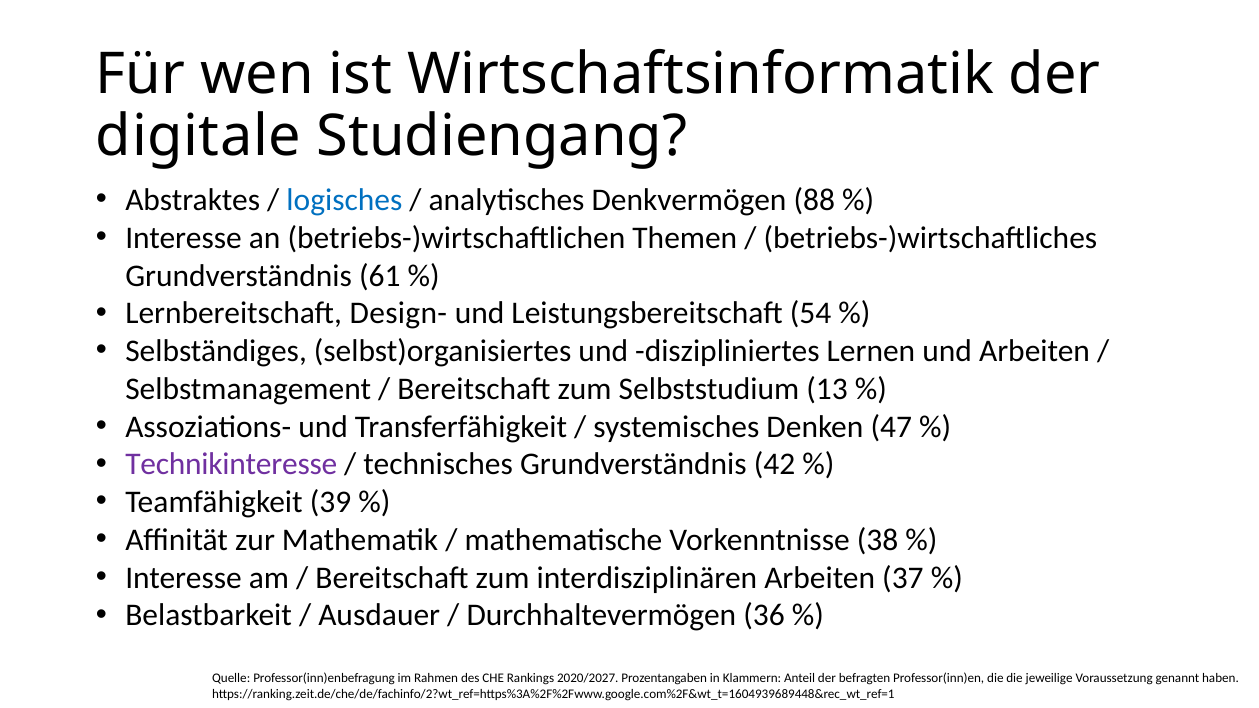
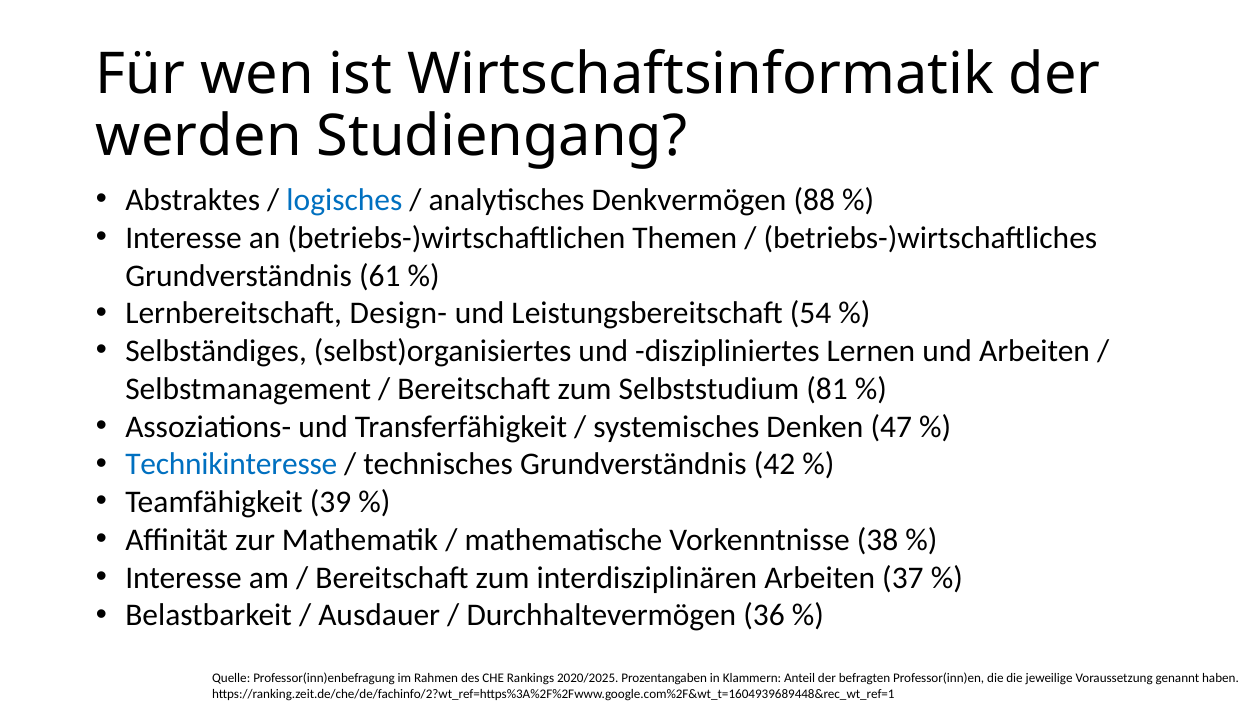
digitale: digitale -> werden (199, 137)
13: 13 -> 81 (827, 389)
Technikinteresse colour: purple -> blue (231, 465)
2020/2027: 2020/2027 -> 2020/2025 (588, 679)
